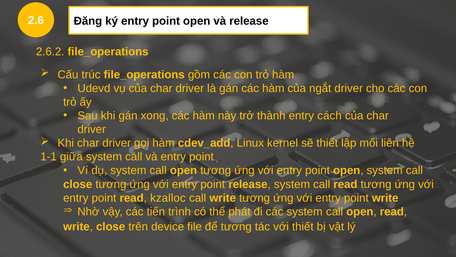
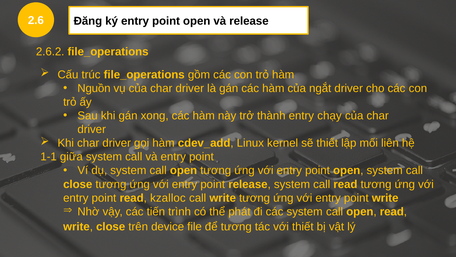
Udevd: Udevd -> Nguồn (94, 88)
cách: cách -> chạy (329, 115)
